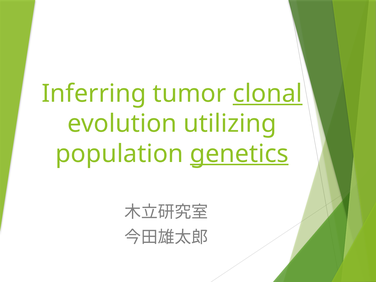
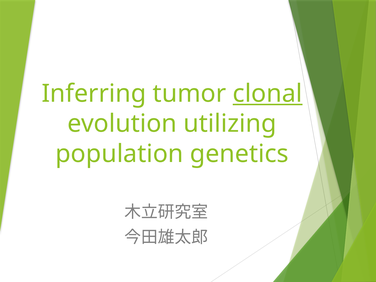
genetics underline: present -> none (239, 154)
